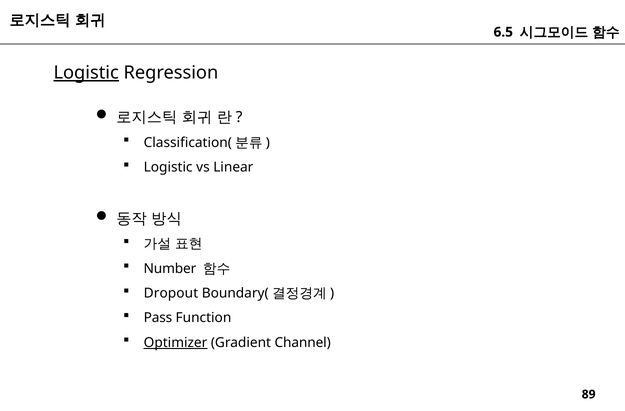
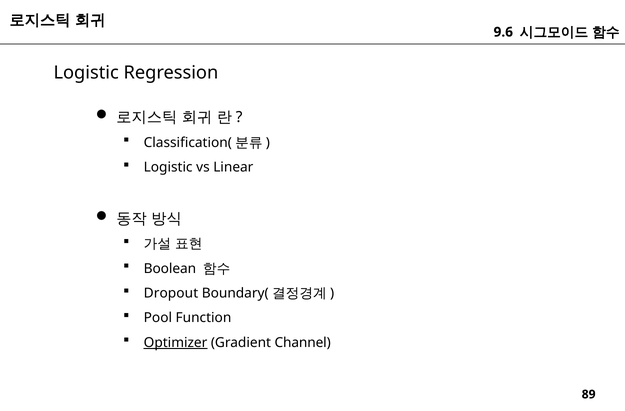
6.5: 6.5 -> 9.6 (503, 32)
Logistic underline: present -> none (86, 73)
Number: Number -> Boolean (170, 268)
Pass: Pass -> Pool (158, 318)
